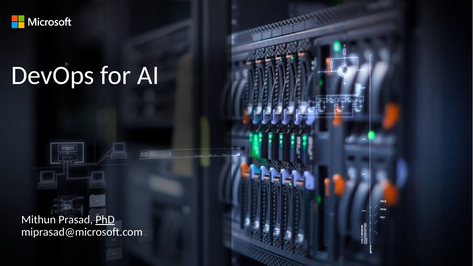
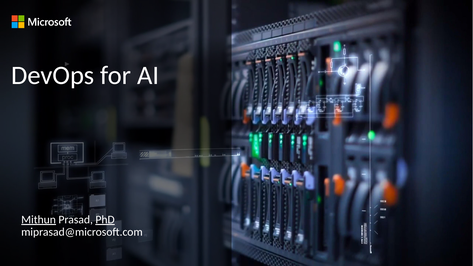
Mithun underline: none -> present (39, 220)
